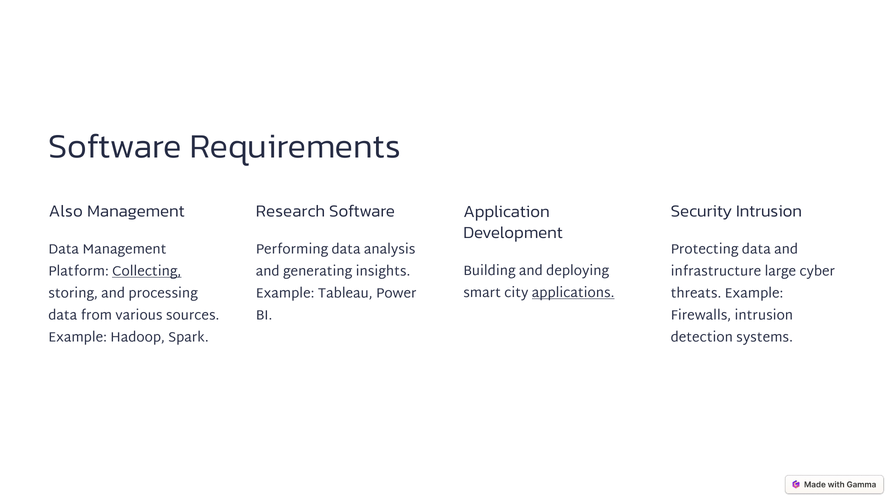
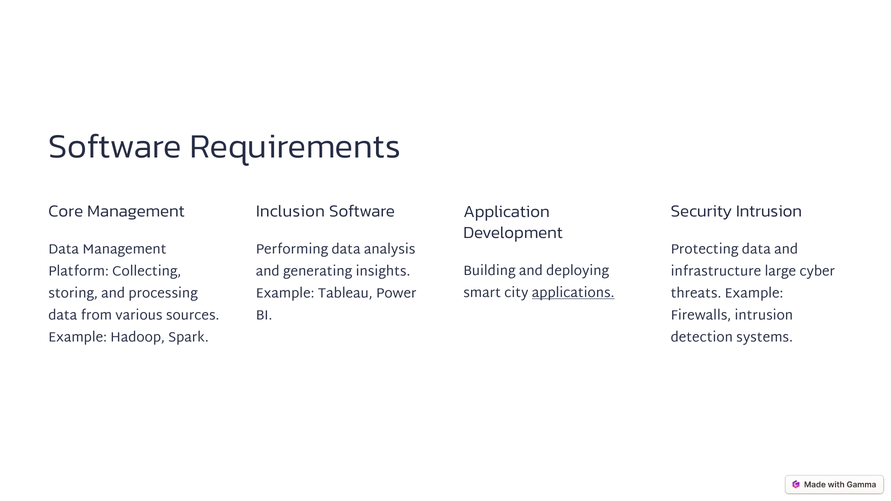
Also: Also -> Core (66, 211)
Research: Research -> Inclusion (290, 211)
Collecting underline: present -> none (147, 271)
